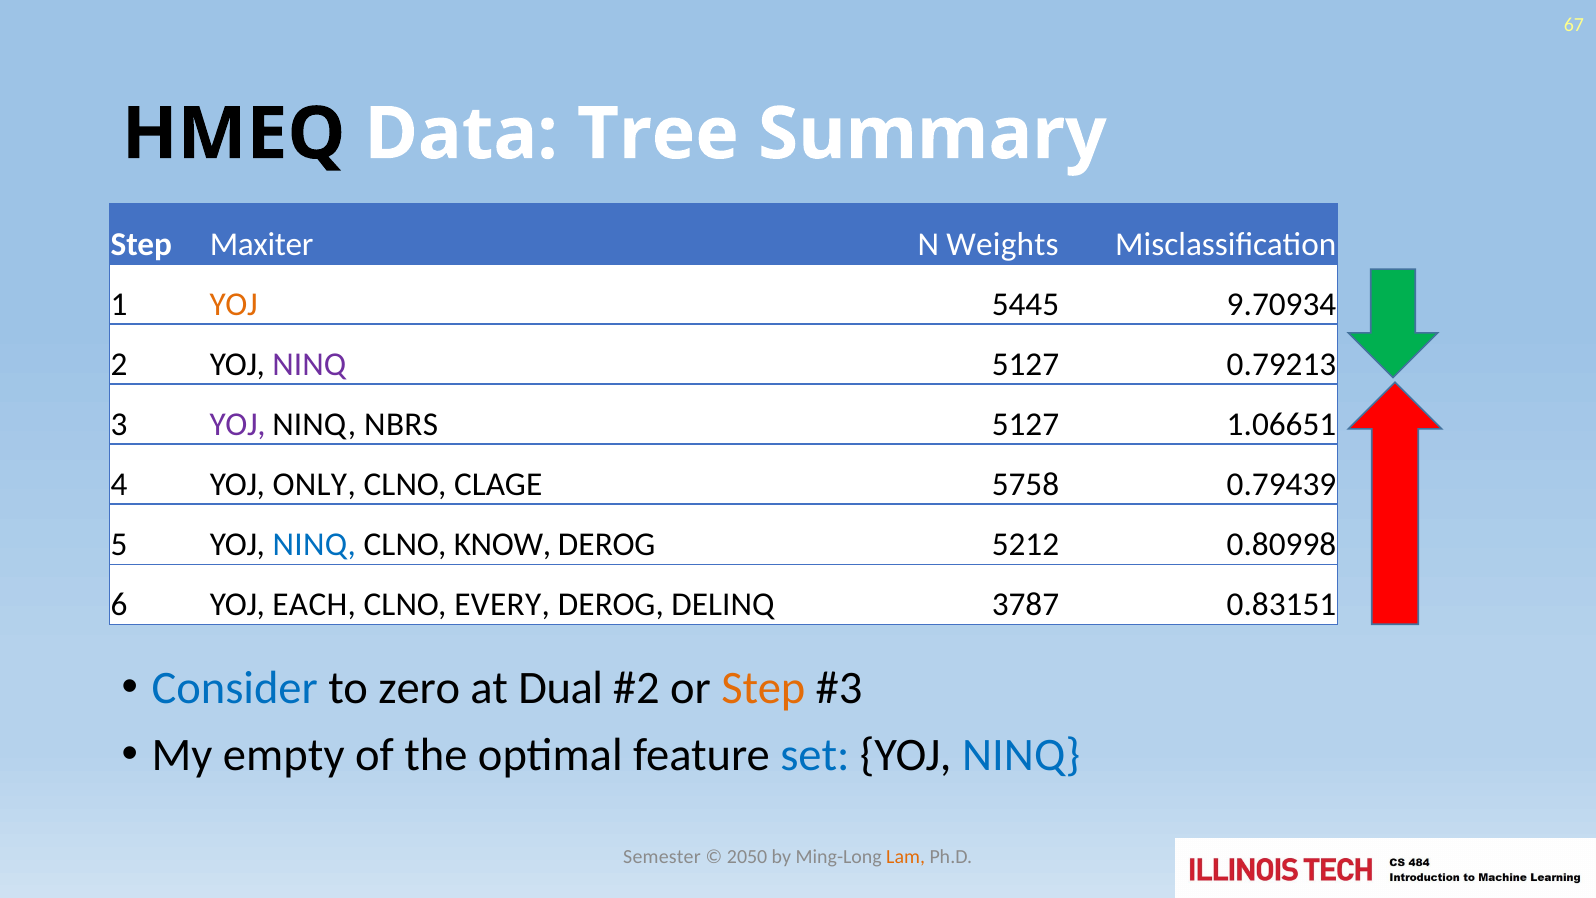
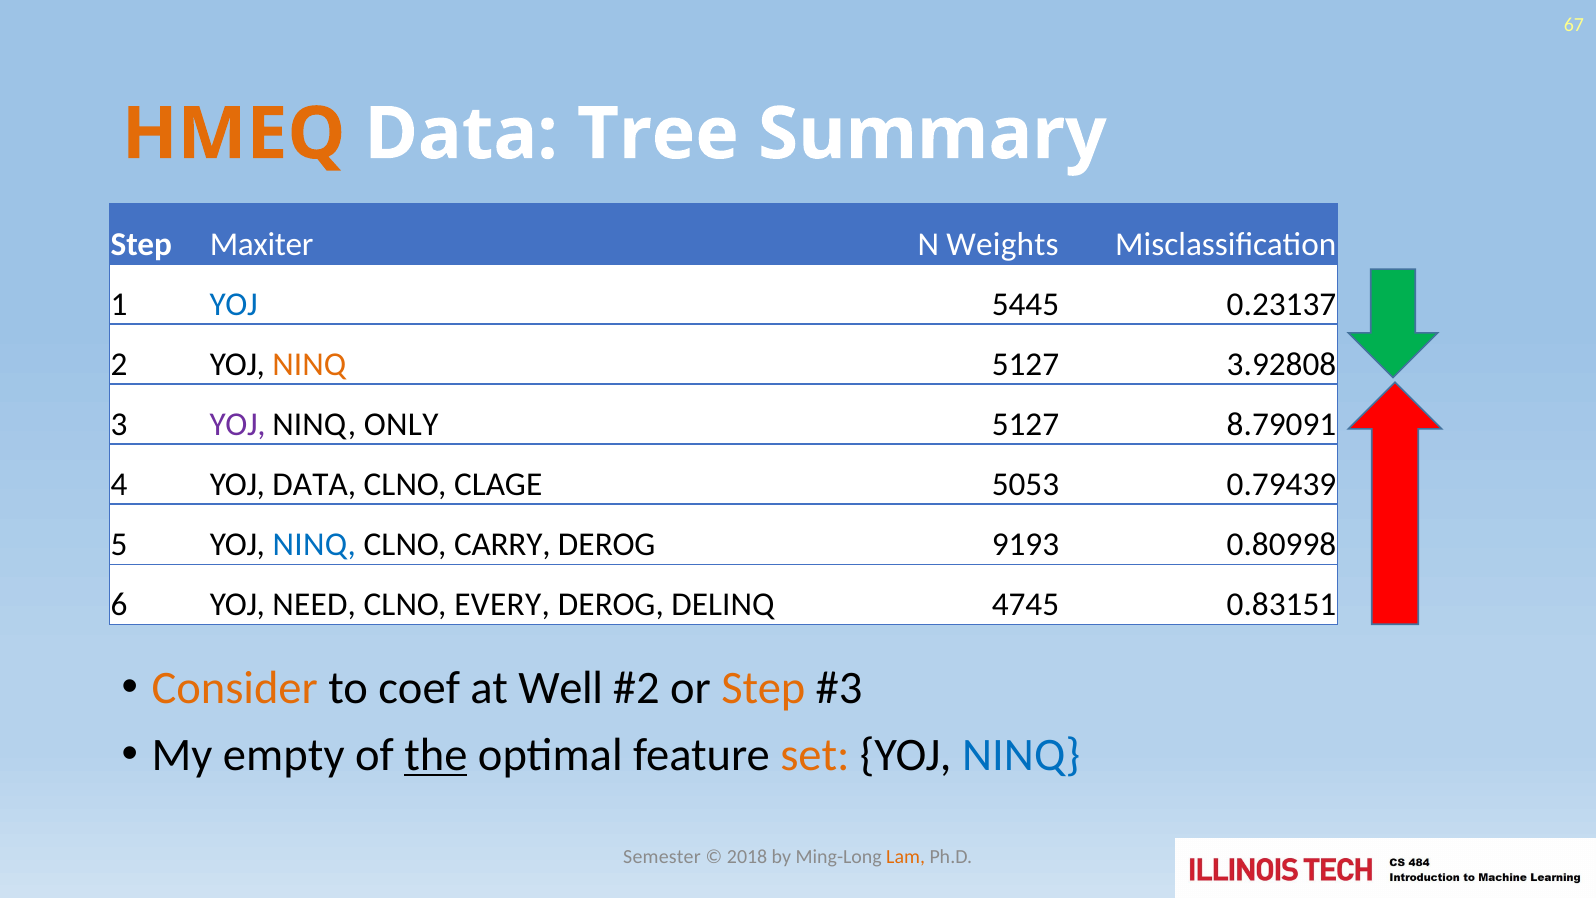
HMEQ colour: black -> orange (234, 134)
YOJ colour: orange -> blue (234, 304)
9.70934: 9.70934 -> 0.23137 (1282, 304)
NINQ colour: purple -> orange (309, 364)
0.79213: 0.79213 -> 3.92808 (1282, 364)
NBRS: NBRS -> ONLY (401, 424)
1.06651: 1.06651 -> 8.79091 (1282, 424)
YOJ ONLY: ONLY -> DATA (314, 484)
5758: 5758 -> 5053 (1025, 484)
KNOW: KNOW -> CARRY (502, 544)
5212: 5212 -> 9193 (1025, 544)
EACH: EACH -> NEED (314, 604)
3787: 3787 -> 4745 (1025, 604)
Consider colour: blue -> orange (235, 688)
zero: zero -> coef (419, 688)
Dual: Dual -> Well (561, 688)
the underline: none -> present (436, 755)
set colour: blue -> orange (815, 755)
2050: 2050 -> 2018 (747, 857)
